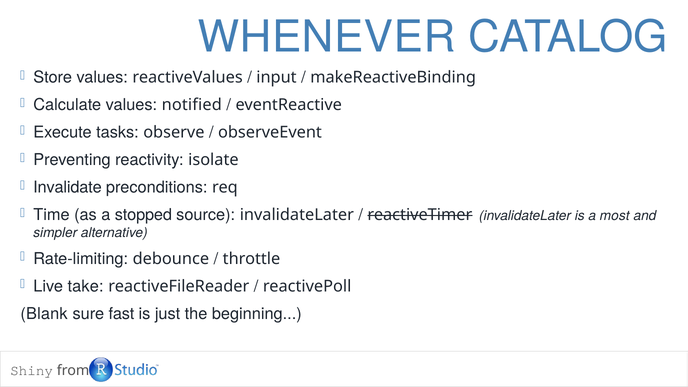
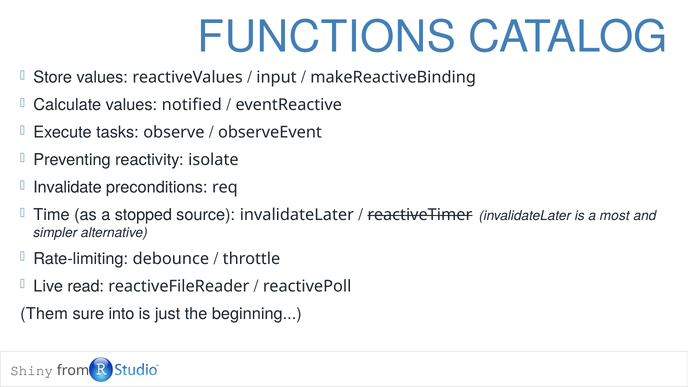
WHENEVER: WHENEVER -> FUNCTIONS (327, 37)
take: take -> read (86, 286)
Blank: Blank -> Them (44, 314)
fast: fast -> into (121, 314)
